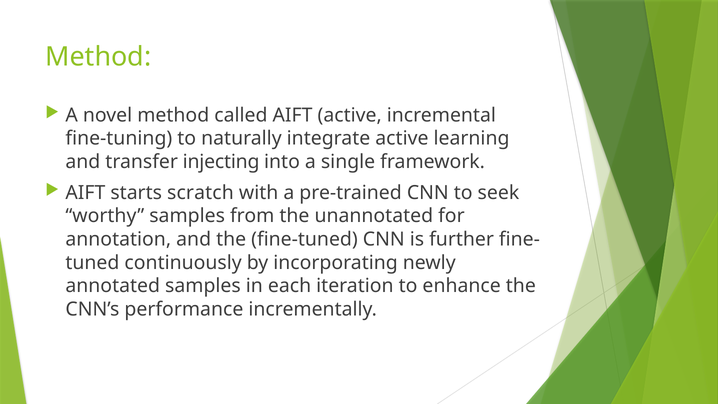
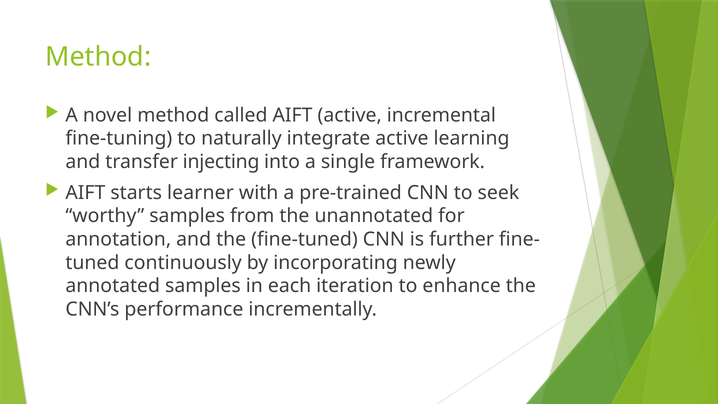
scratch: scratch -> learner (200, 193)
